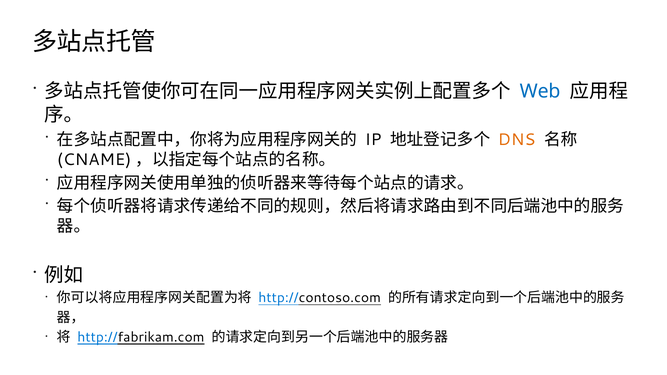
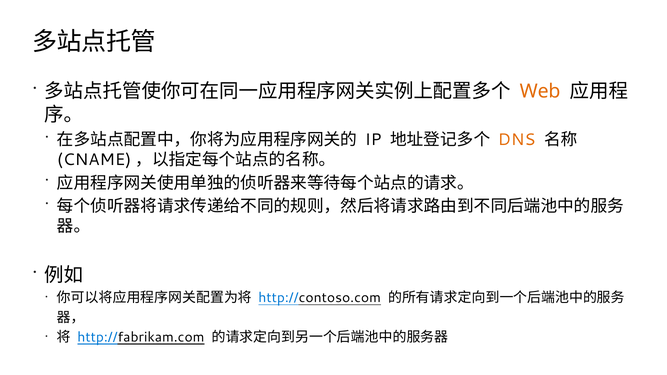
Web colour: blue -> orange (540, 92)
